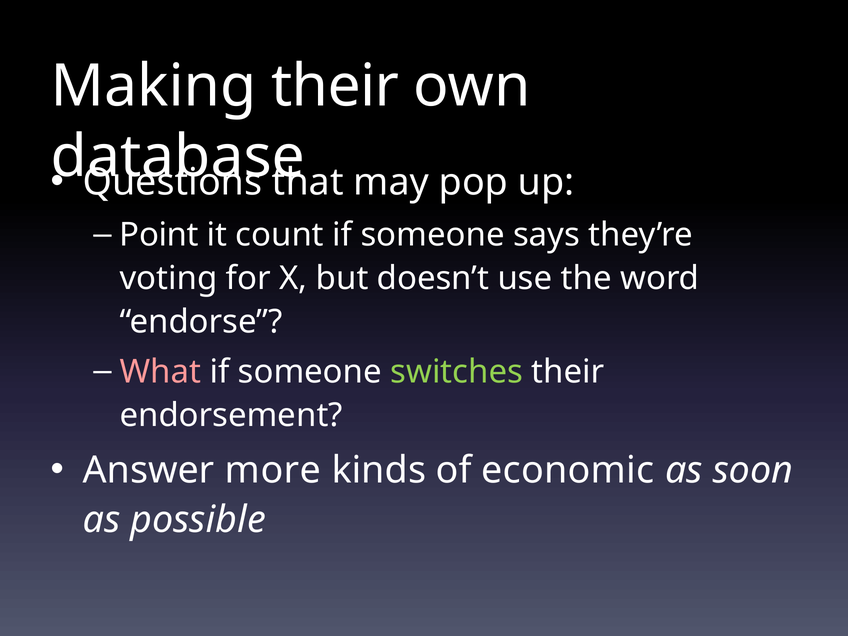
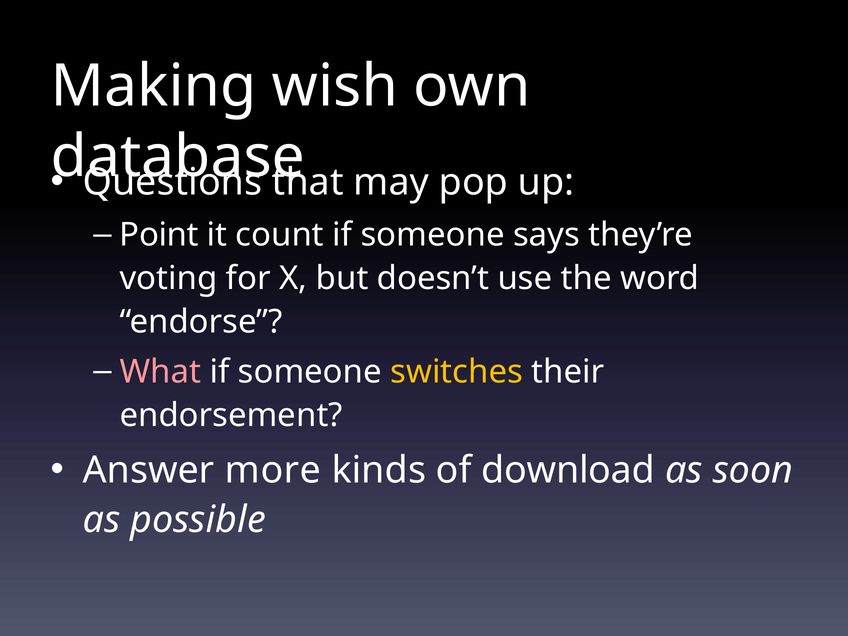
Making their: their -> wish (335, 86)
switches colour: light green -> yellow (457, 372)
economic: economic -> download (568, 470)
